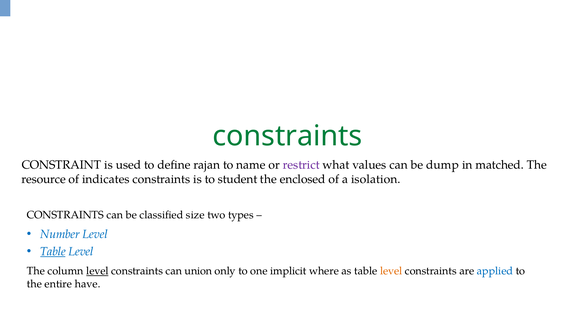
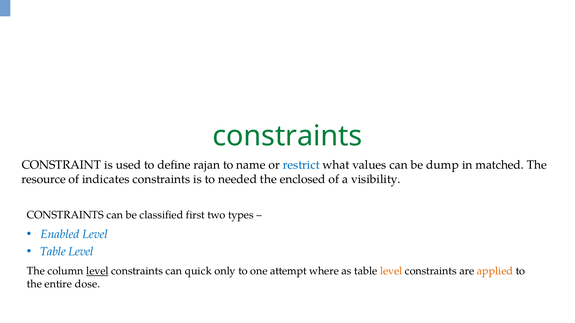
restrict colour: purple -> blue (301, 165)
student: student -> needed (238, 180)
isolation: isolation -> visibility (376, 180)
size: size -> first (195, 215)
Number: Number -> Enabled (60, 235)
Table underline: present -> none (53, 252)
union: union -> quick (198, 271)
implicit: implicit -> attempt (288, 271)
applied colour: blue -> orange (495, 271)
have: have -> dose (88, 284)
